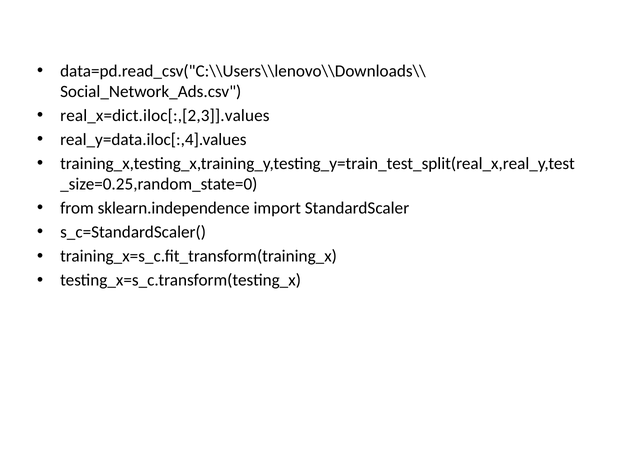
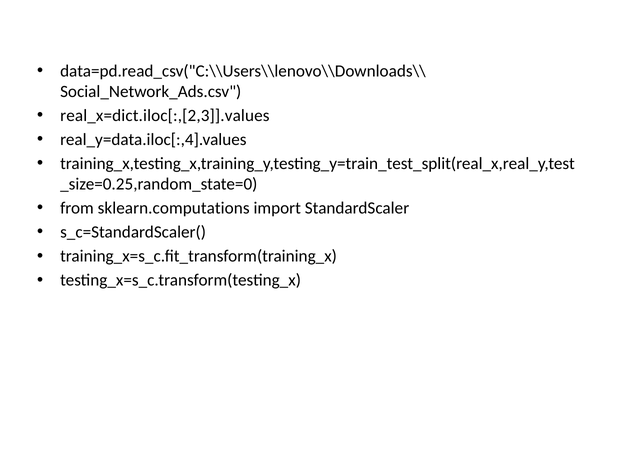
sklearn.independence: sklearn.independence -> sklearn.computations (174, 208)
